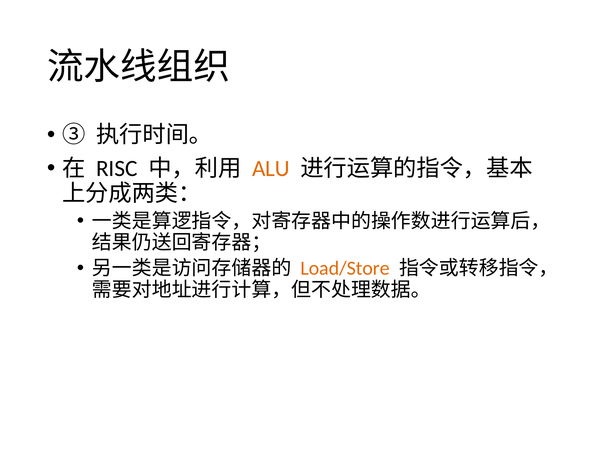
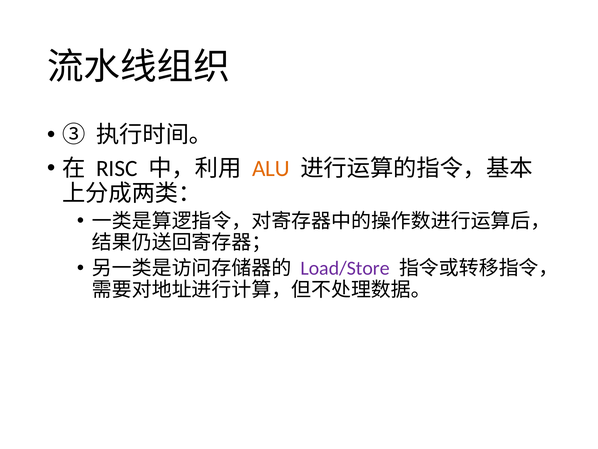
Load/Store colour: orange -> purple (345, 268)
